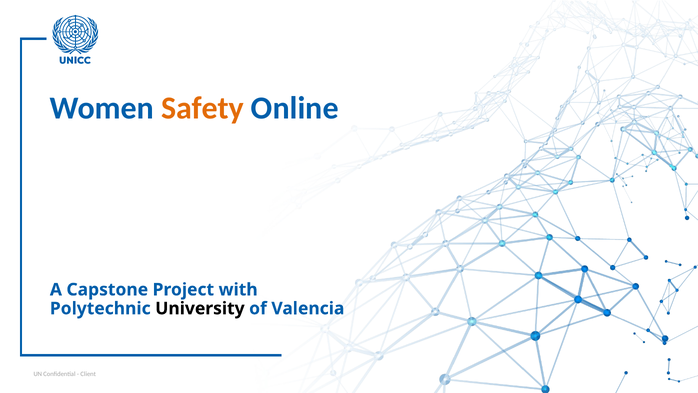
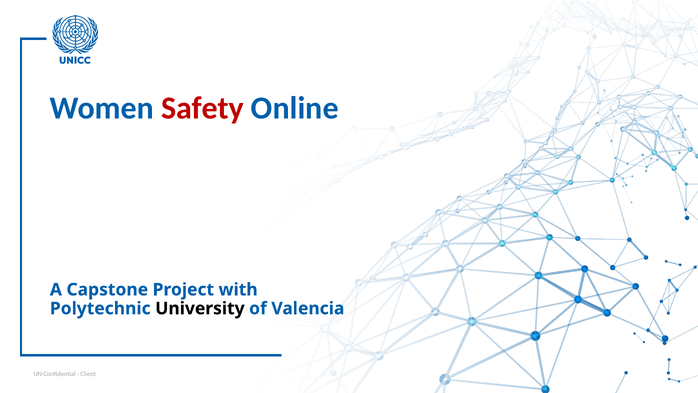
Safety colour: orange -> red (203, 108)
